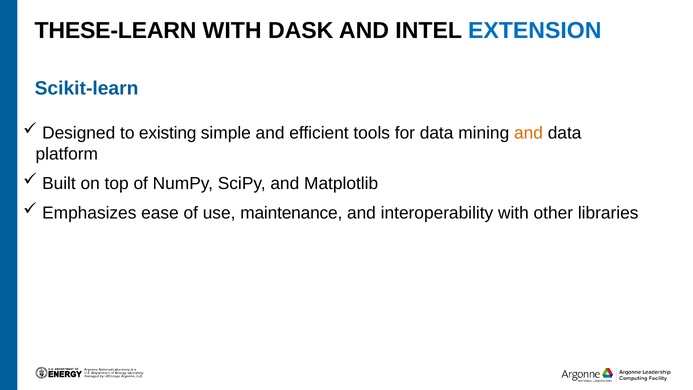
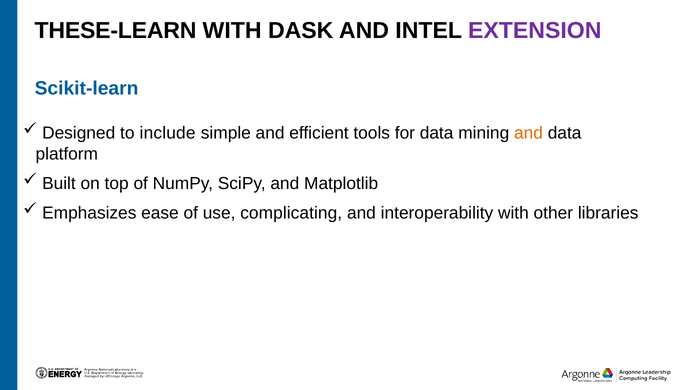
EXTENSION colour: blue -> purple (535, 30)
existing: existing -> include (168, 133)
maintenance: maintenance -> complicating (291, 213)
